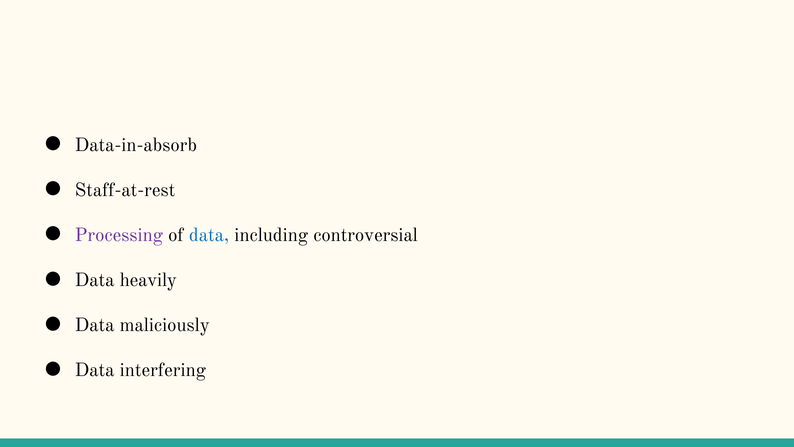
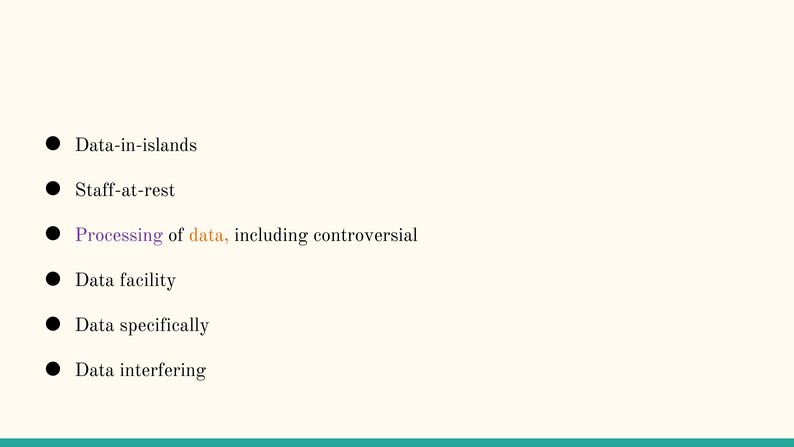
Data-in-absorb: Data-in-absorb -> Data-in-islands (136, 145)
data colour: blue -> orange (209, 235)
heavily: heavily -> facility (148, 280)
maliciously: maliciously -> specifically (165, 325)
